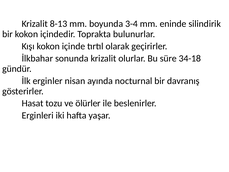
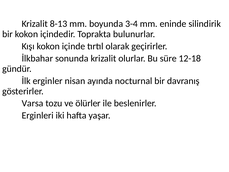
34-18: 34-18 -> 12-18 (190, 58)
Hasat: Hasat -> Varsa (33, 103)
